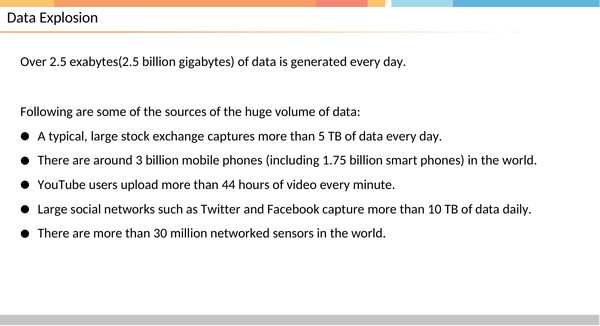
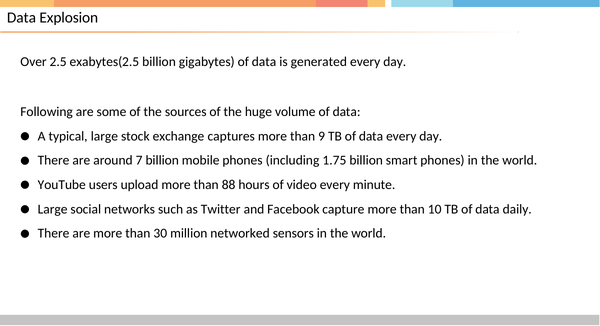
5: 5 -> 9 (322, 136)
3: 3 -> 7 (139, 160)
44: 44 -> 88 (229, 185)
